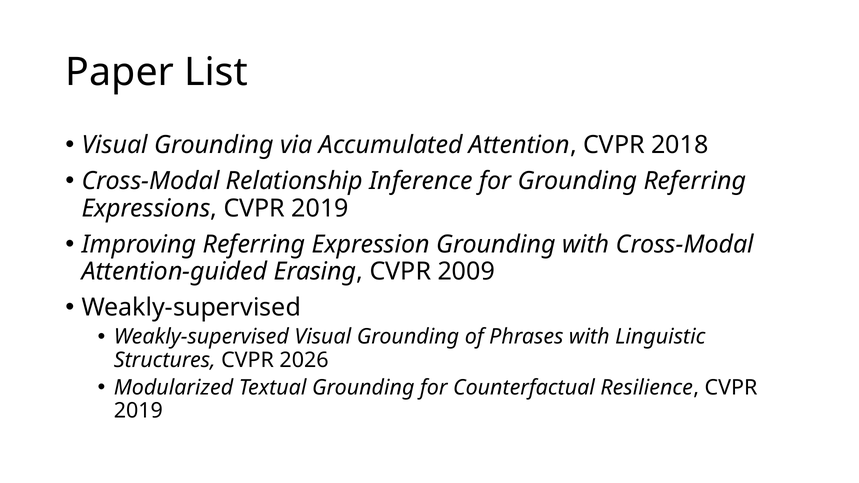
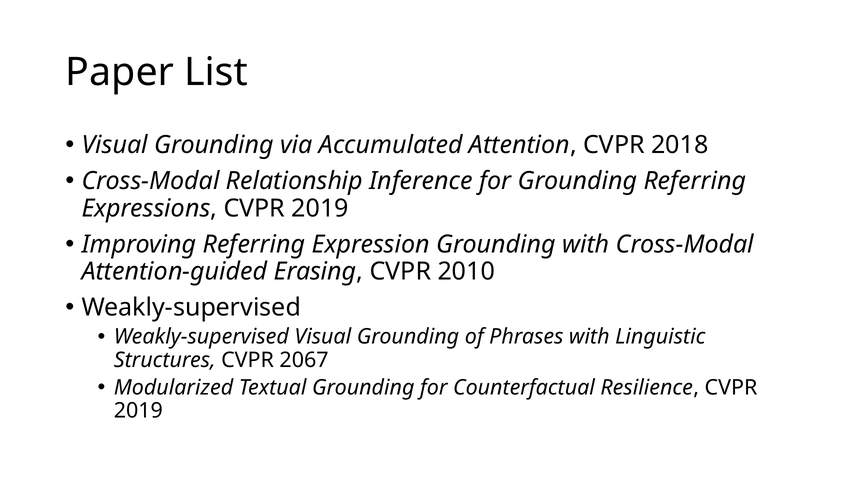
2009: 2009 -> 2010 (466, 271)
2026: 2026 -> 2067 (304, 360)
